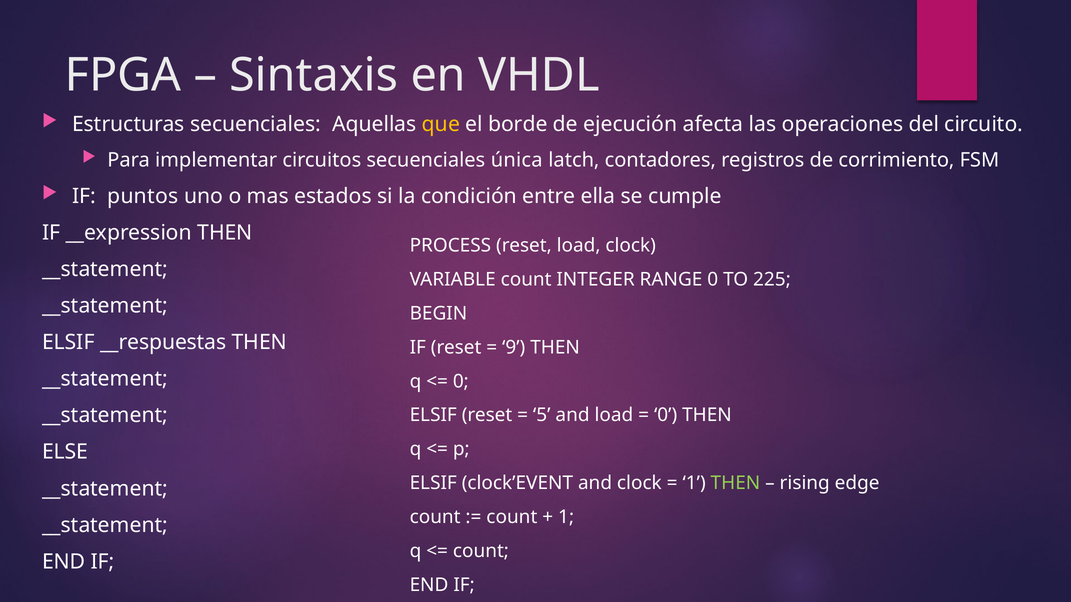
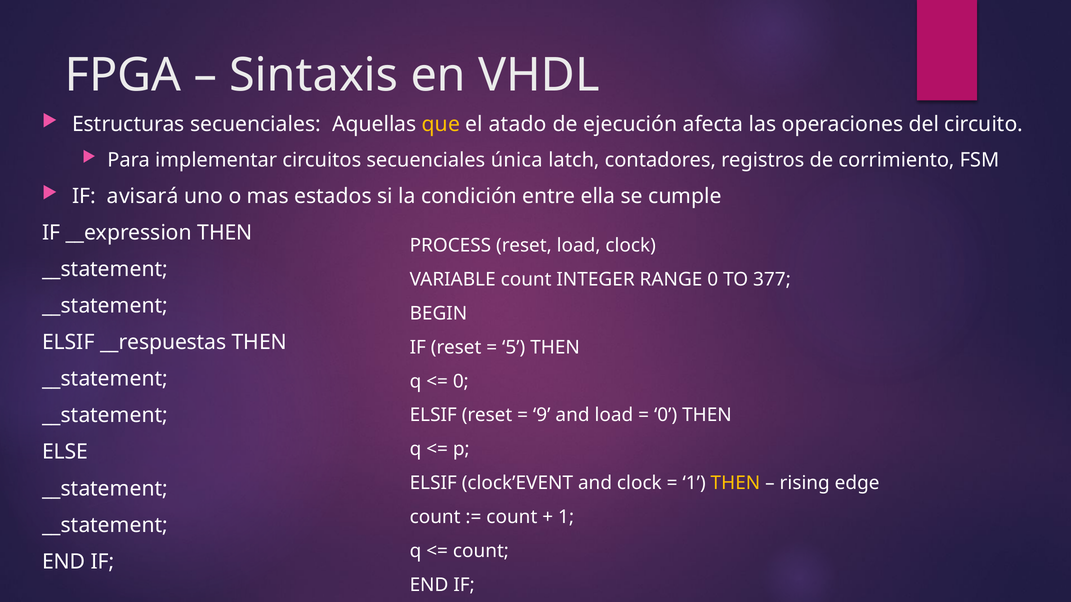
borde: borde -> atado (518, 124)
puntos: puntos -> avisará (143, 196)
225: 225 -> 377 (772, 280)
9: 9 -> 5 (514, 348)
5: 5 -> 9 (542, 416)
THEN colour: light green -> yellow (735, 483)
